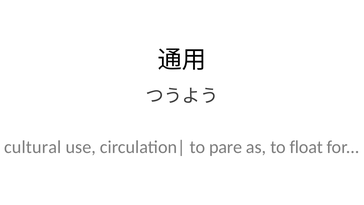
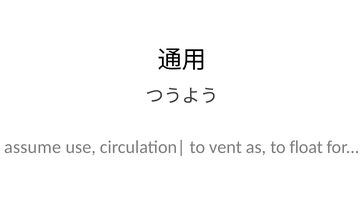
cultural: cultural -> assume (33, 147)
pare: pare -> vent (226, 147)
